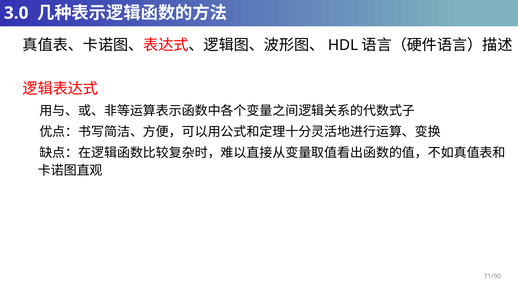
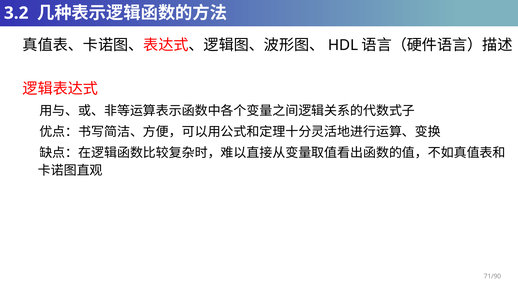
3.0: 3.0 -> 3.2 (16, 13)
